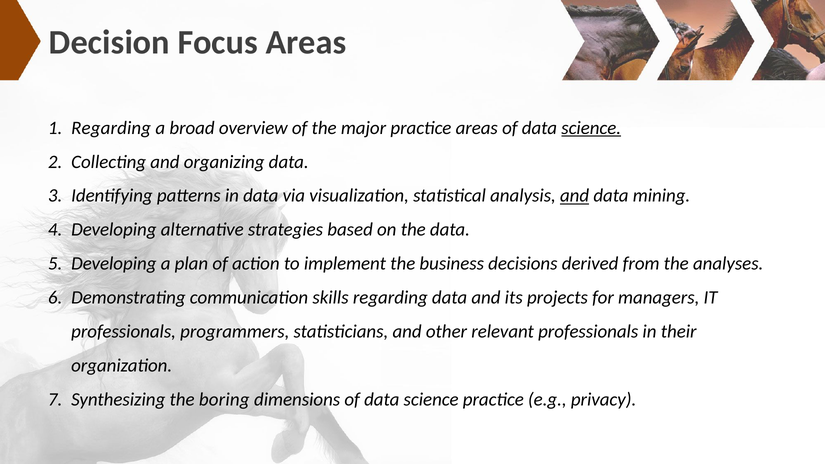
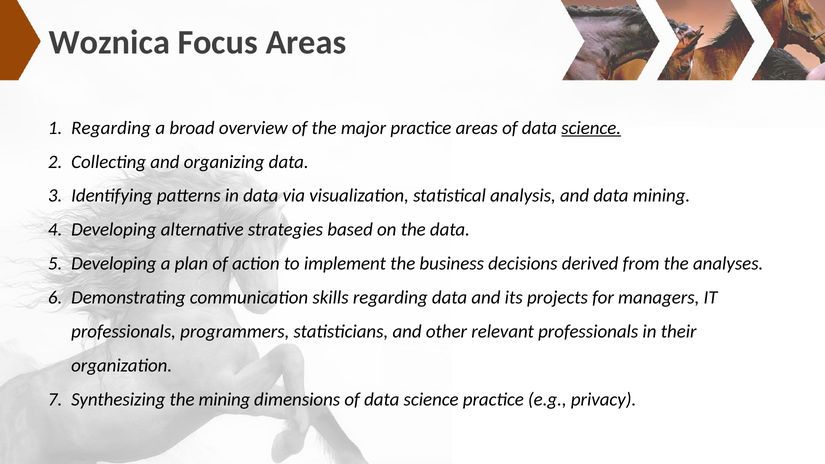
Decision: Decision -> Woznica (109, 42)
and underline: present -> none (575, 196)
the boring: boring -> mining (224, 400)
